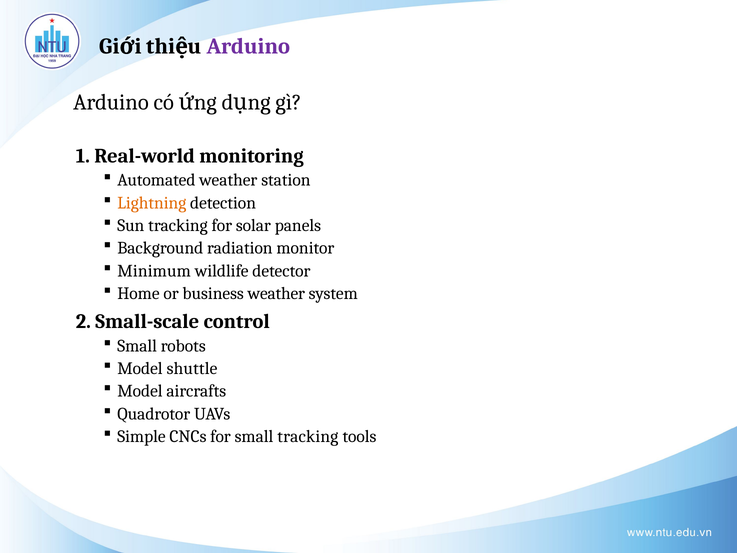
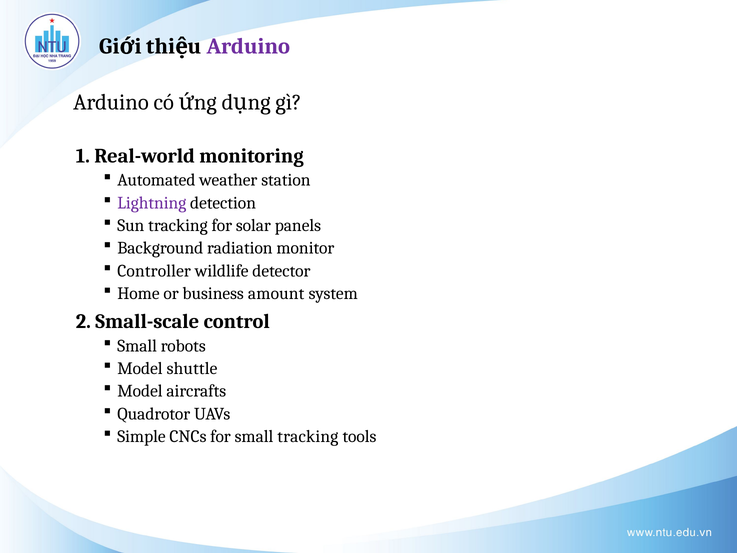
Lightning colour: orange -> purple (152, 203)
Minimum: Minimum -> Controller (154, 271)
business weather: weather -> amount (276, 293)
